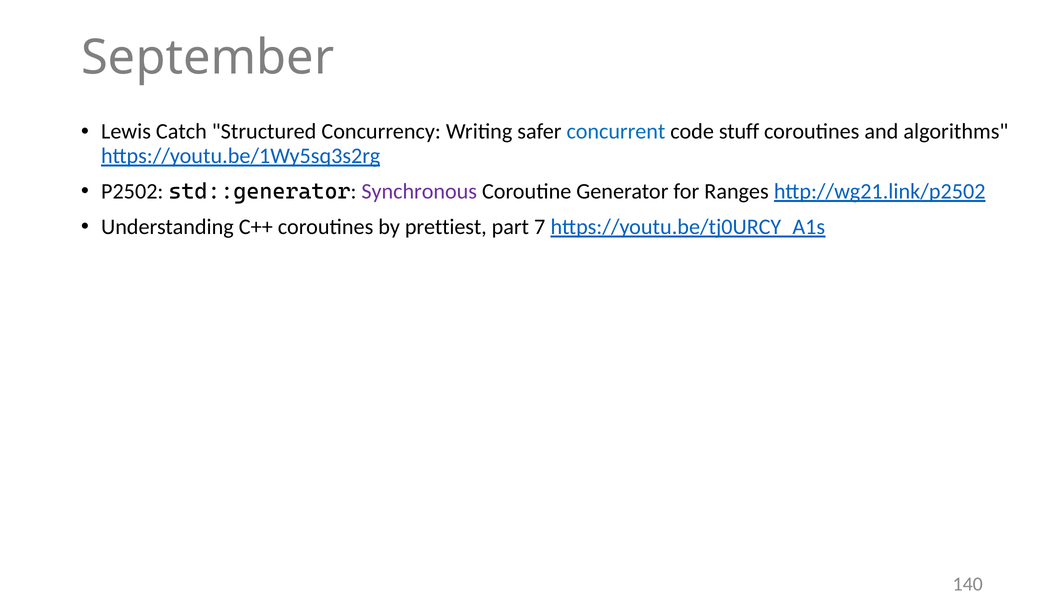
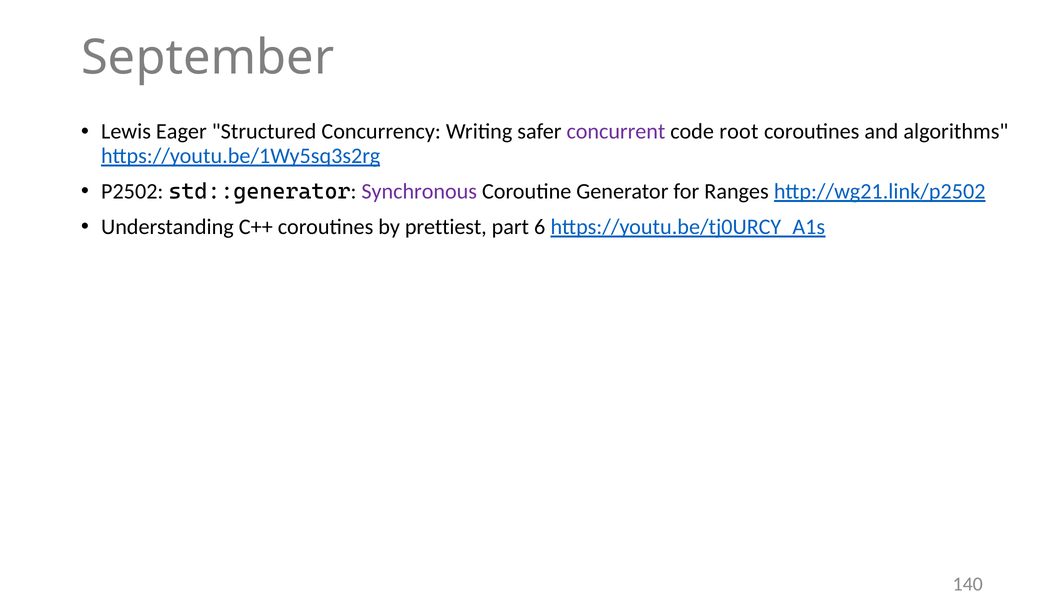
Catch: Catch -> Eager (181, 132)
concurrent colour: blue -> purple (616, 132)
stuff: stuff -> root (739, 132)
7: 7 -> 6 (540, 227)
